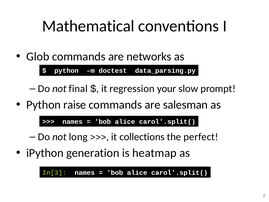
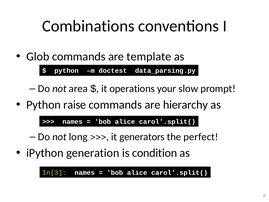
Mathematical: Mathematical -> Combinations (88, 26)
networks: networks -> template (149, 56)
final: final -> area (78, 89)
regression: regression -> operations (132, 89)
salesman: salesman -> hierarchy (185, 105)
collections: collections -> generators (142, 137)
heatmap: heatmap -> condition (155, 153)
